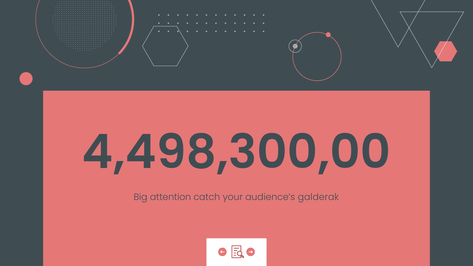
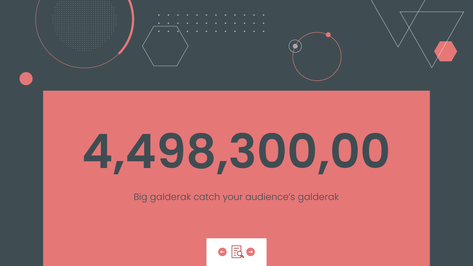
Big attention: attention -> galderak (170, 197)
